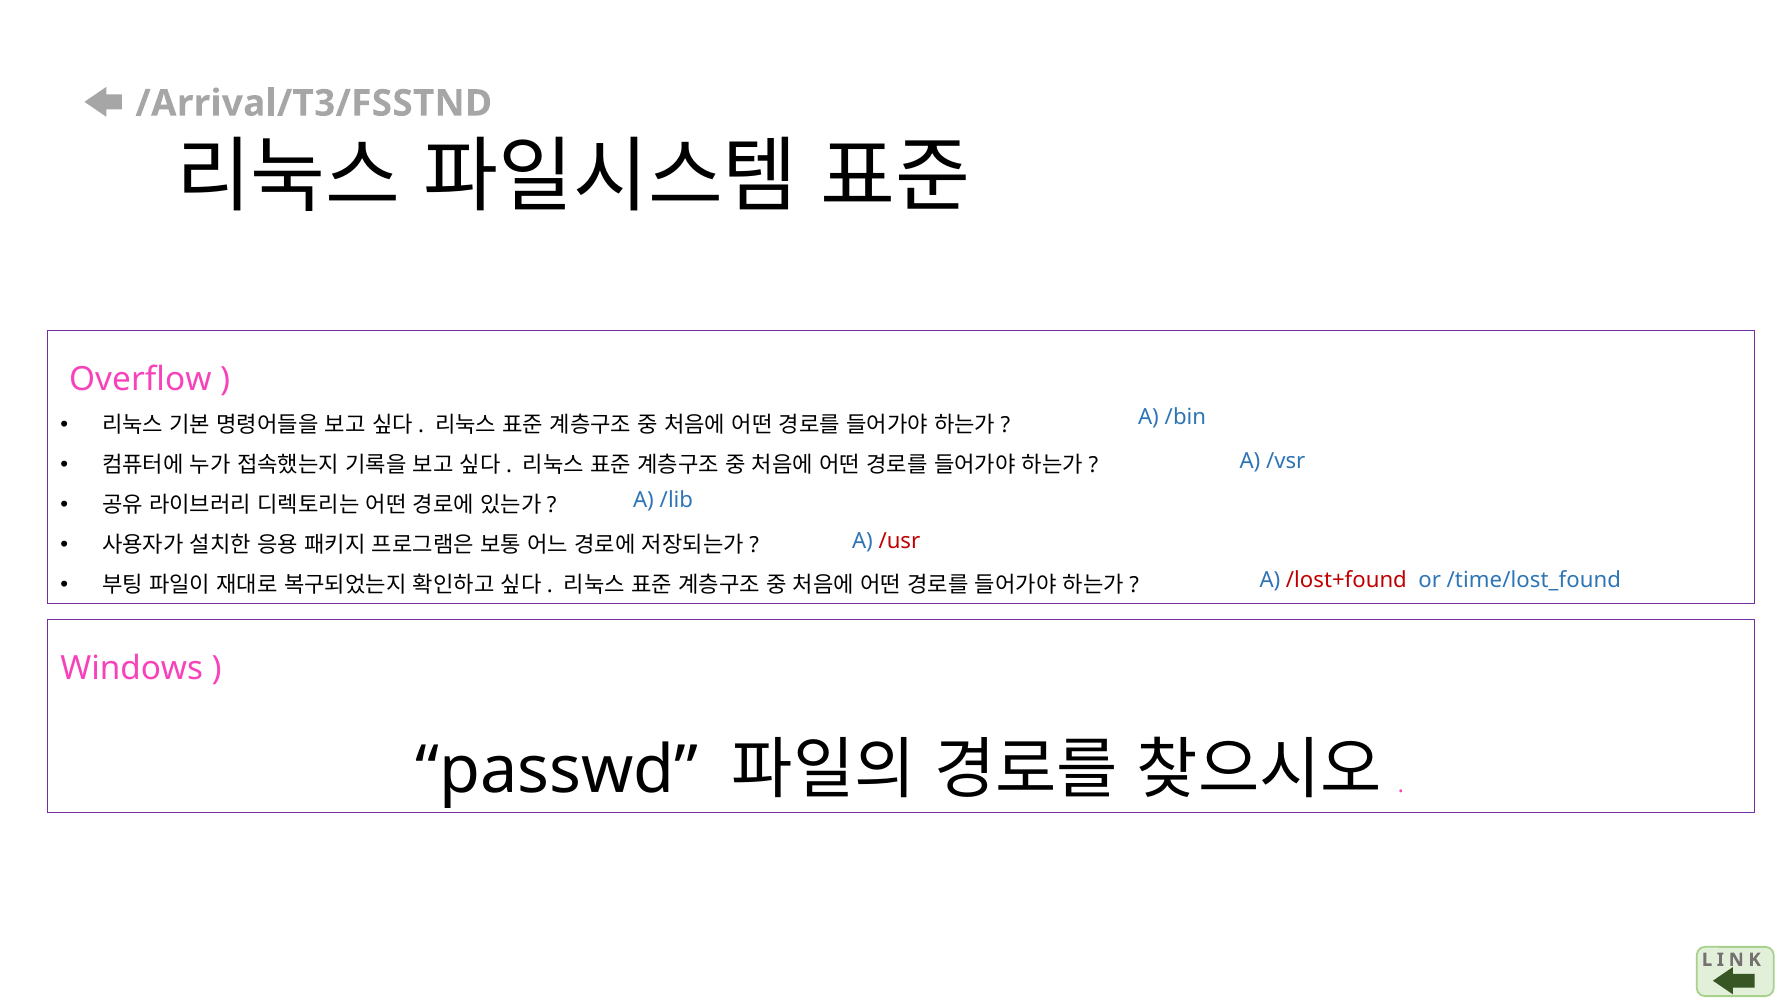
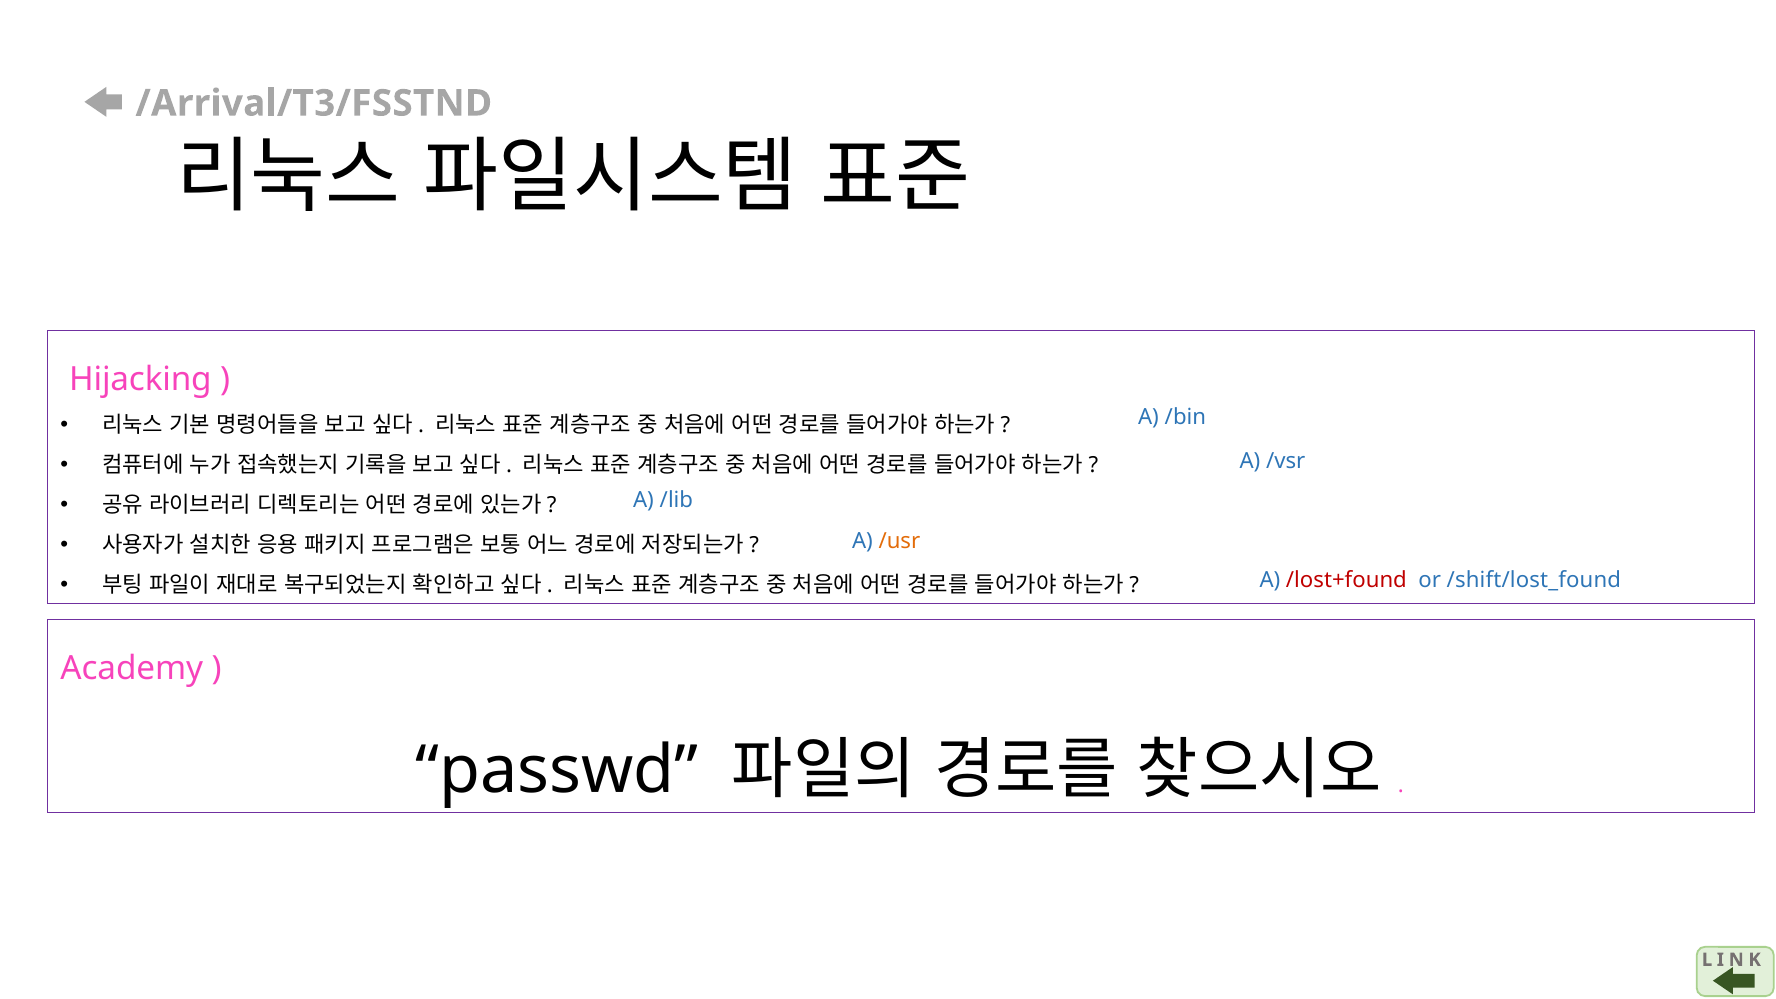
Overflow: Overflow -> Hijacking (140, 379)
/usr colour: red -> orange (899, 541)
/time/lost_found: /time/lost_found -> /shift/lost_found (1534, 580)
Windows: Windows -> Academy (132, 668)
